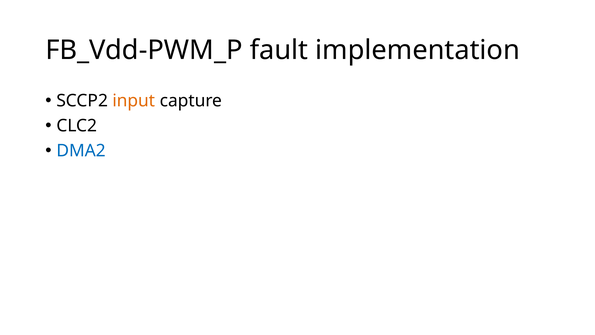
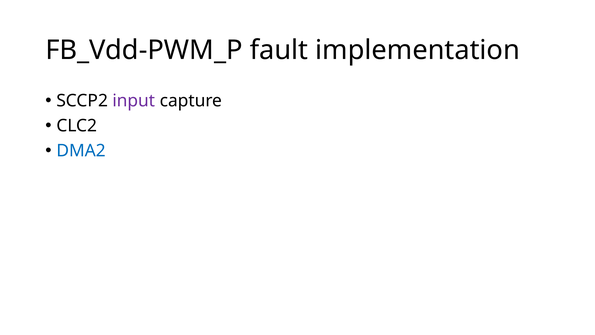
input colour: orange -> purple (134, 101)
